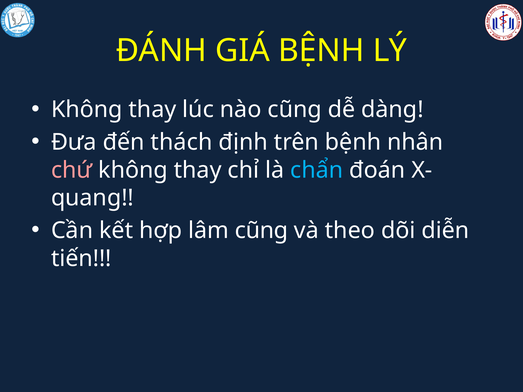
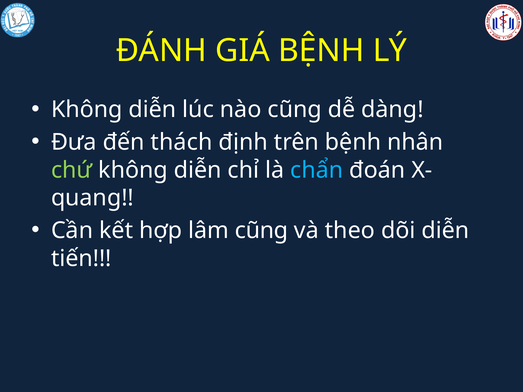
thay: thay -> diễn (152, 110)
chứ colour: pink -> light green (72, 170)
thay: thay -> diễn (198, 170)
